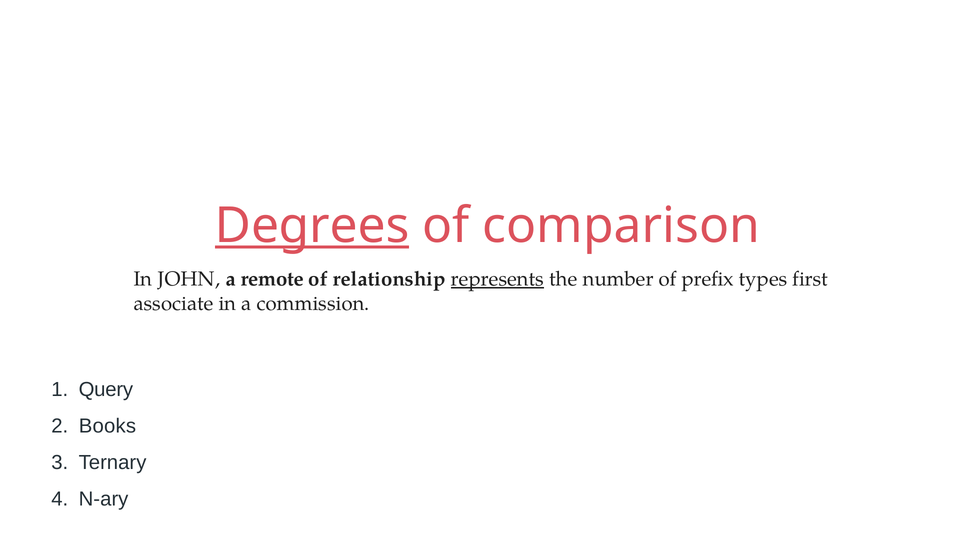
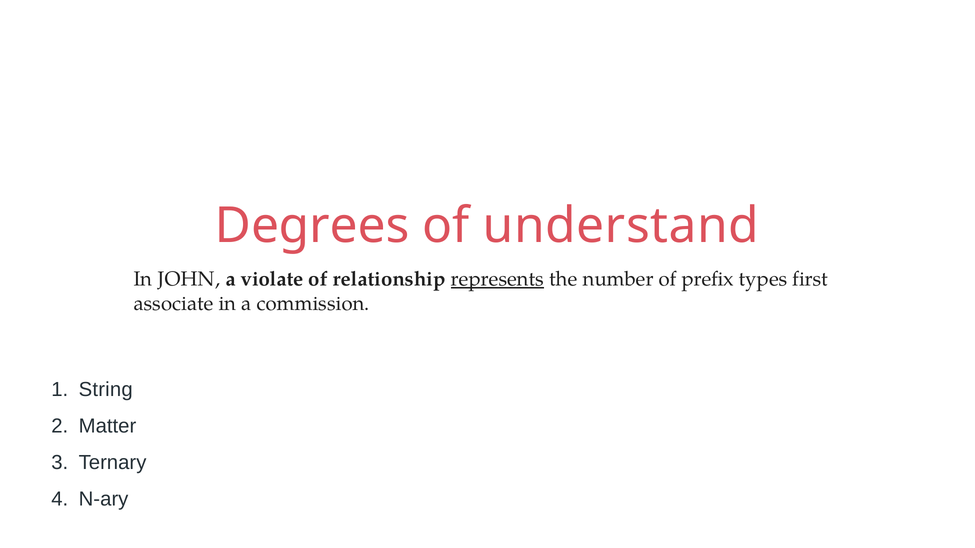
Degrees underline: present -> none (312, 226)
comparison: comparison -> understand (621, 226)
remote: remote -> violate (272, 279)
Query: Query -> String (106, 390)
Books: Books -> Matter (108, 427)
